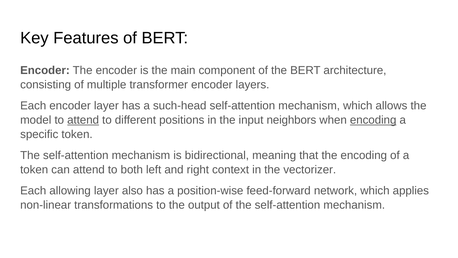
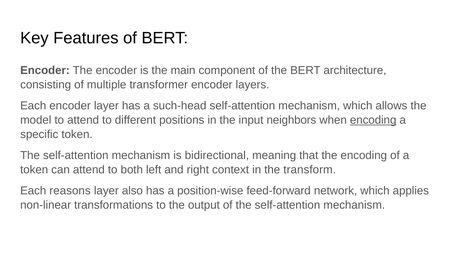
attend underline: present -> none (83, 120)
vectorizer: vectorizer -> transform (310, 169)
allowing: allowing -> reasons (70, 190)
